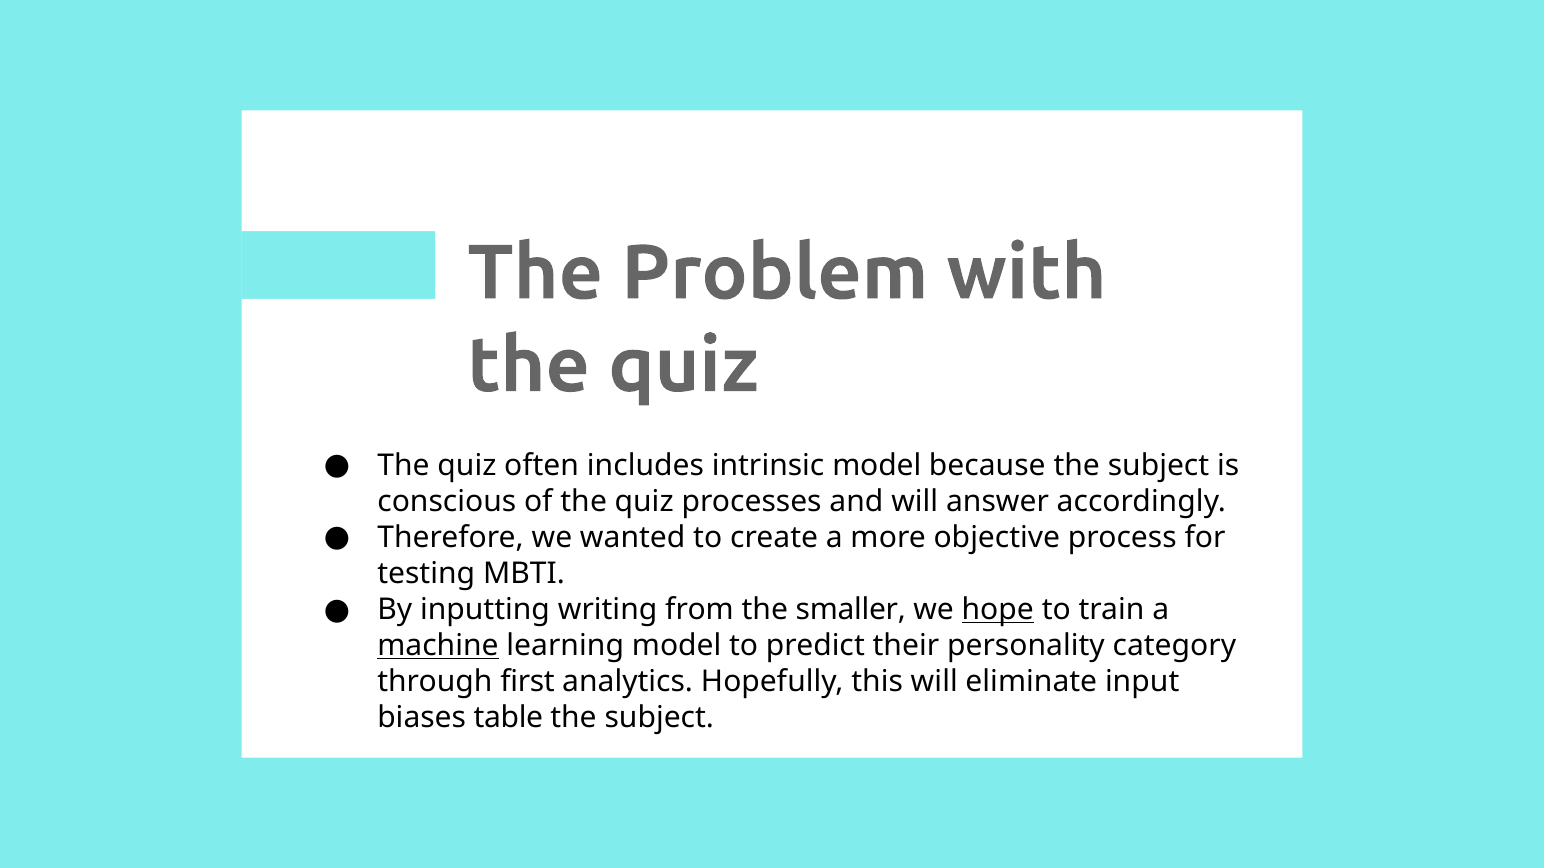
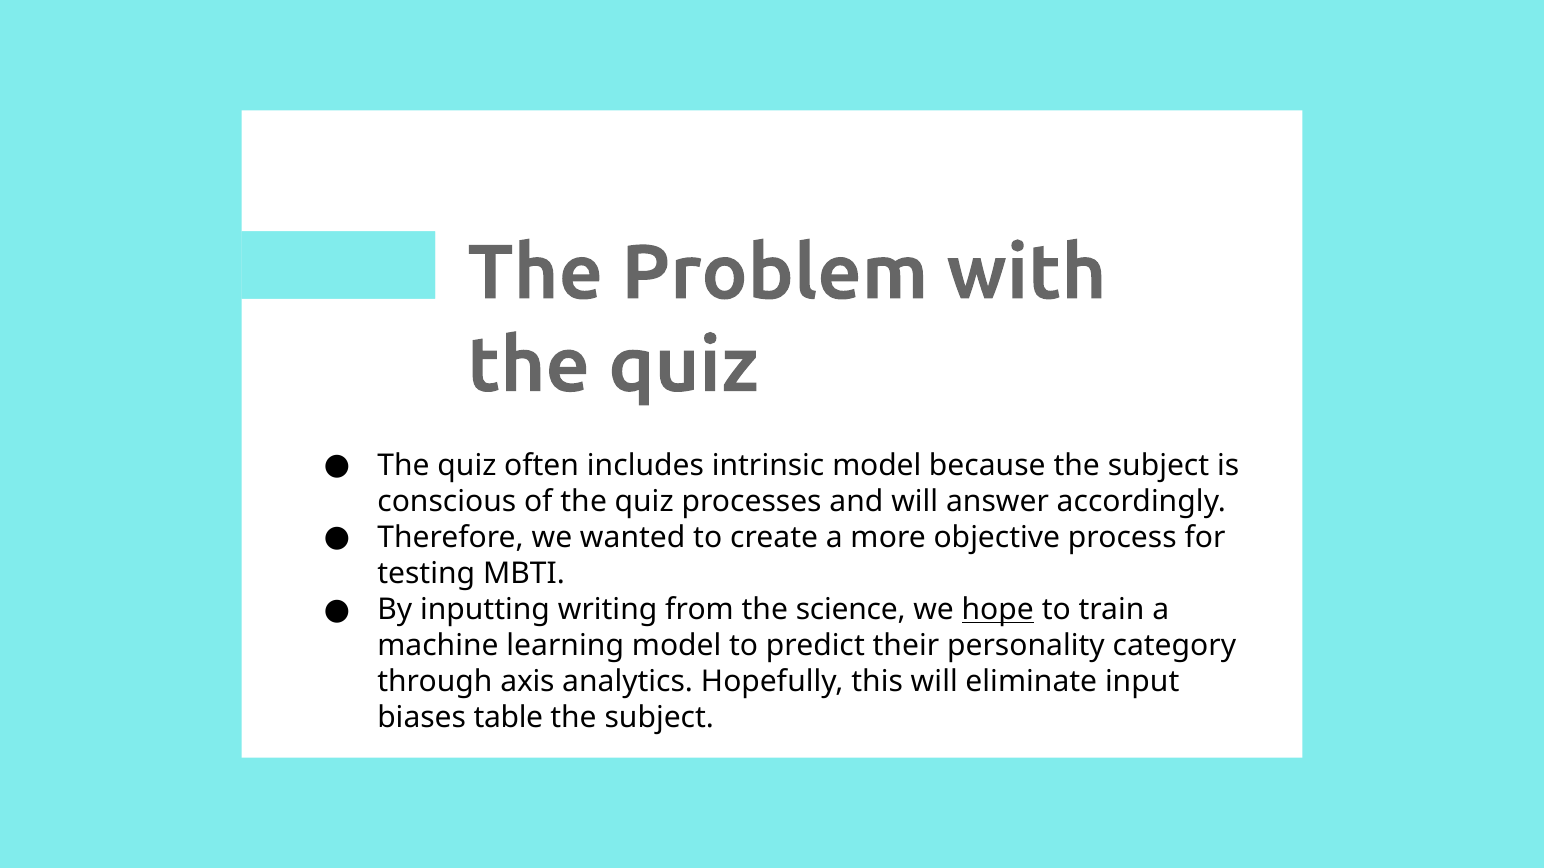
smaller: smaller -> science (851, 610)
machine underline: present -> none (438, 646)
first: first -> axis (527, 682)
